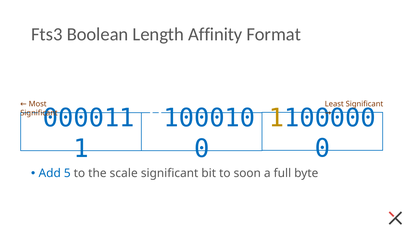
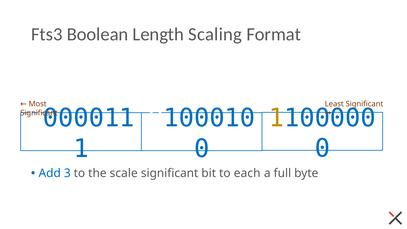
Affinity: Affinity -> Scaling (215, 34)
5: 5 -> 3 (67, 173)
soon: soon -> each (247, 173)
